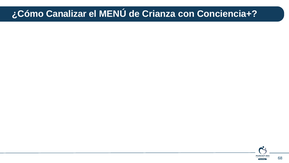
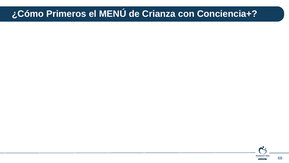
Canalizar: Canalizar -> Primeros (66, 14)
